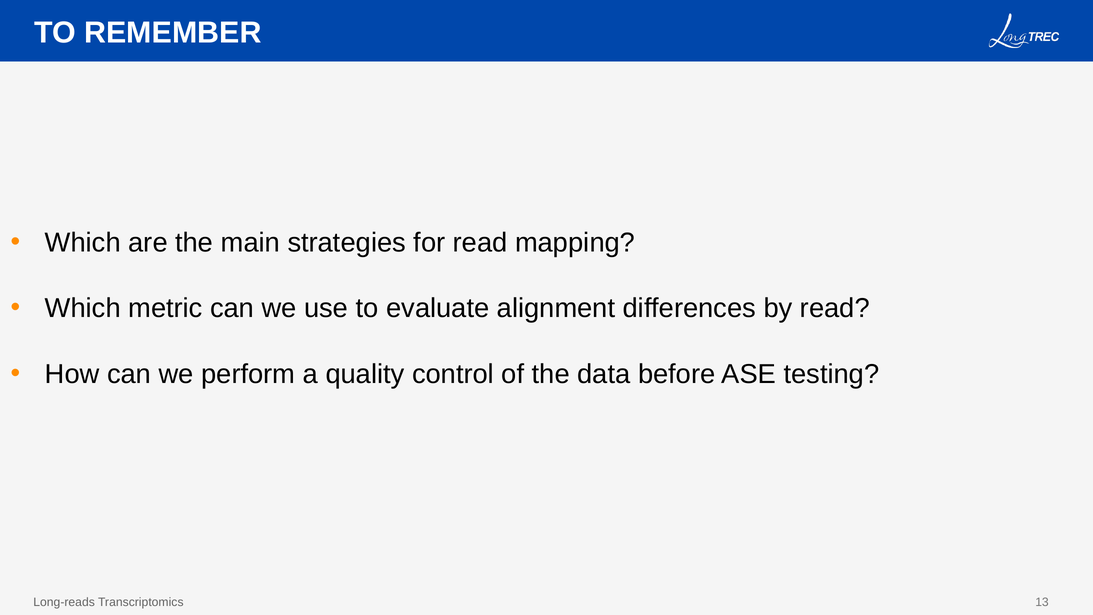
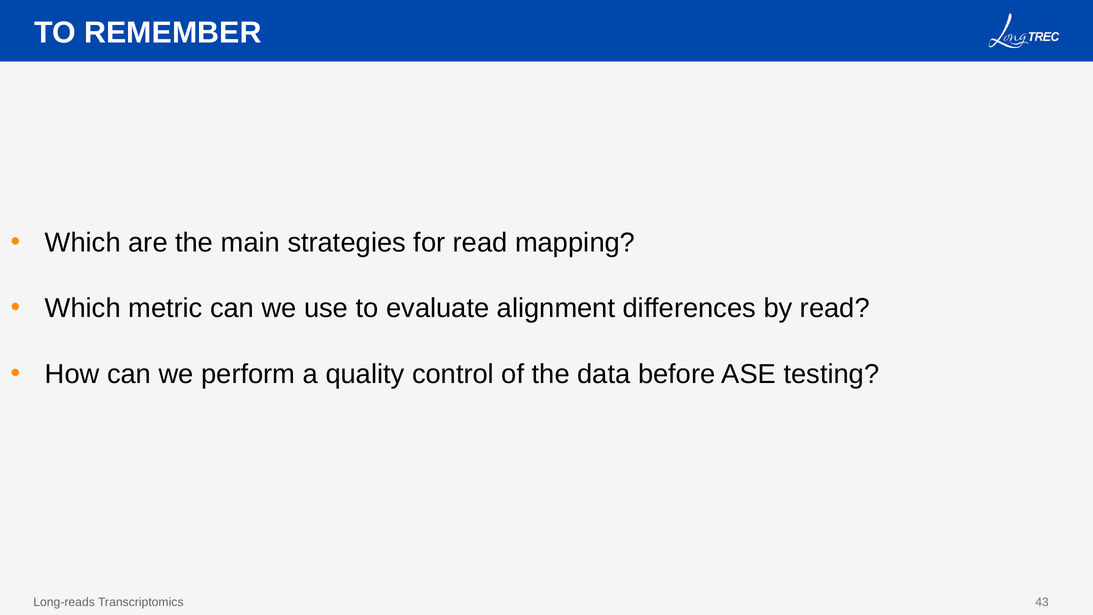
13: 13 -> 43 (1042, 602)
